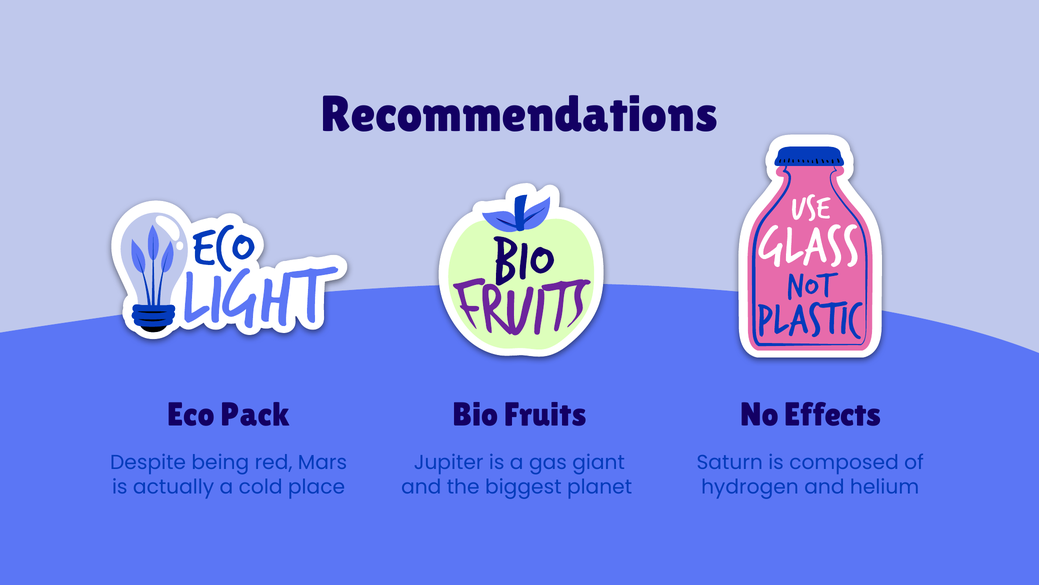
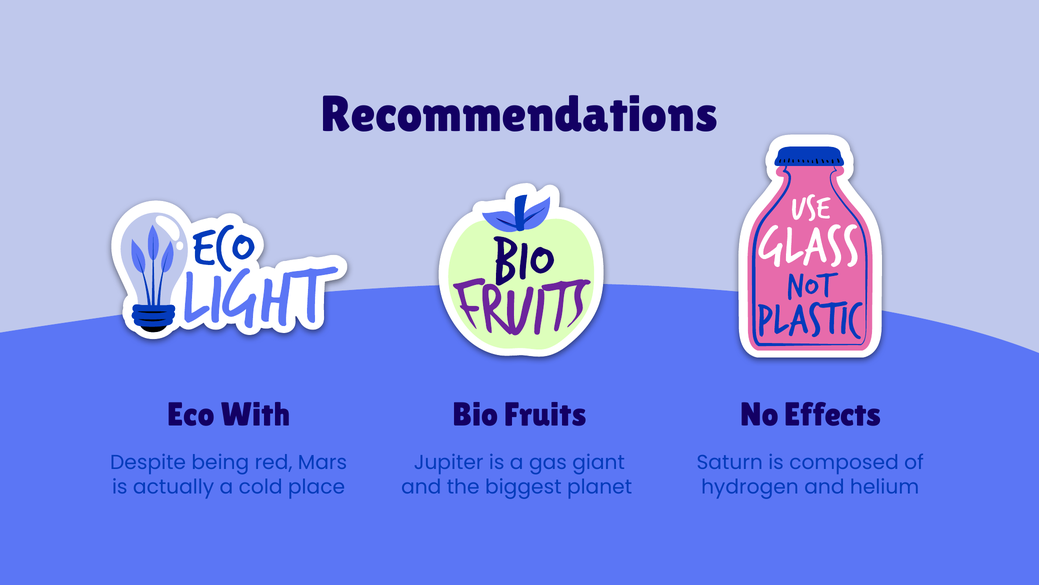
Pack: Pack -> With (255, 414)
